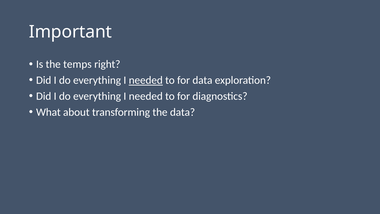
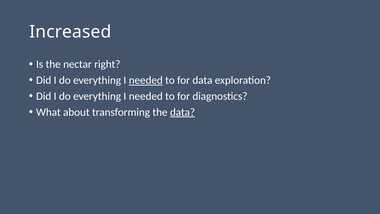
Important: Important -> Increased (70, 32)
temps: temps -> nectar (77, 64)
data underline: none -> present (183, 112)
